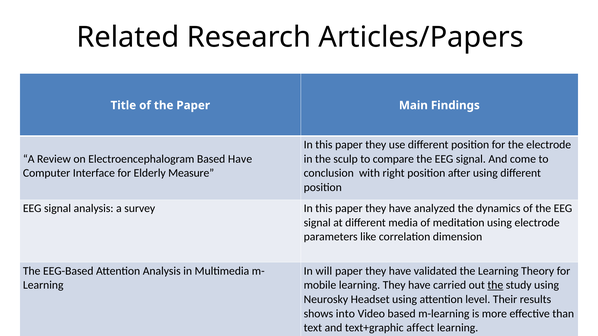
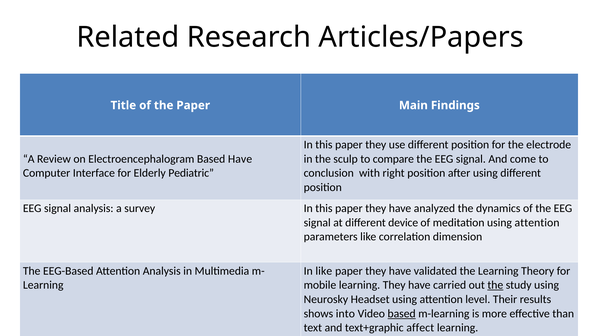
Measure: Measure -> Pediatric (191, 173)
media: media -> device (403, 223)
meditation using electrode: electrode -> attention (537, 223)
In will: will -> like (324, 271)
based underline: none -> present (402, 314)
